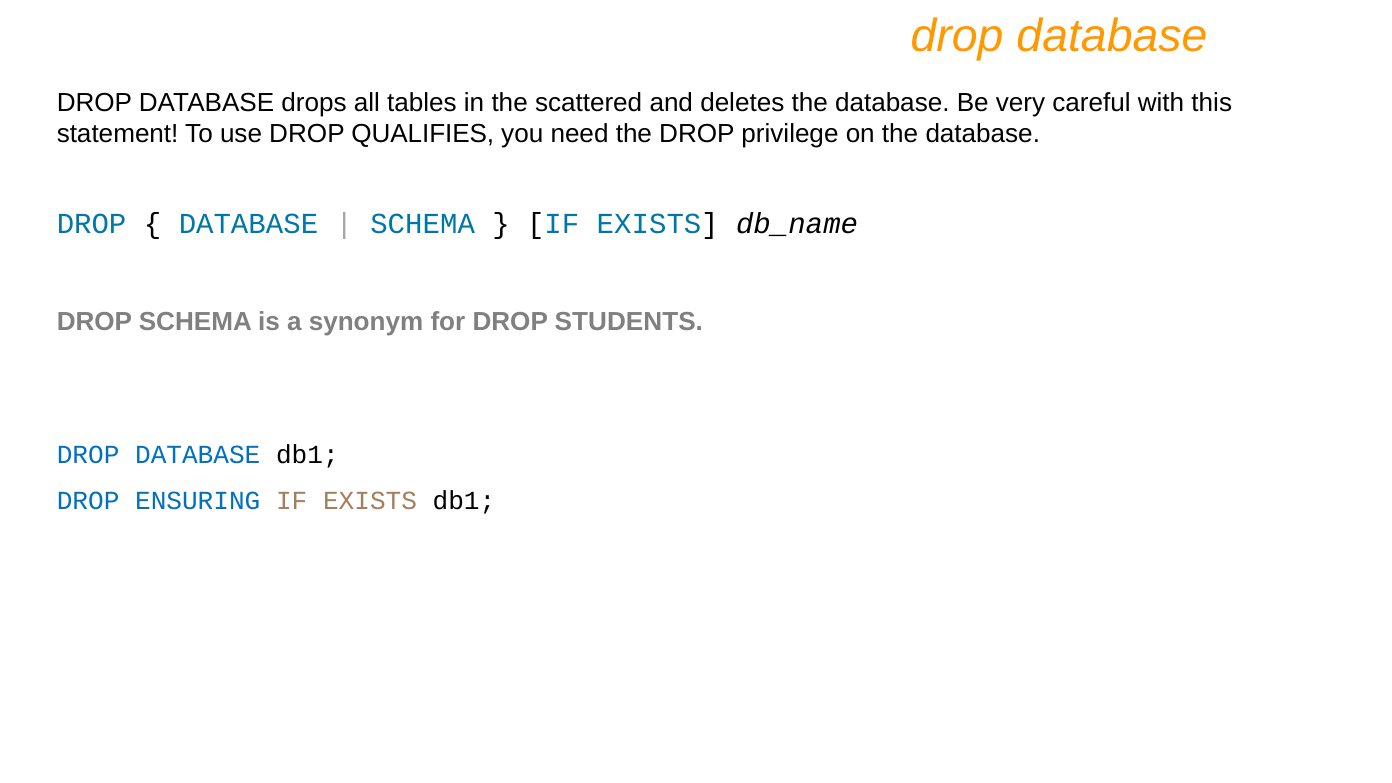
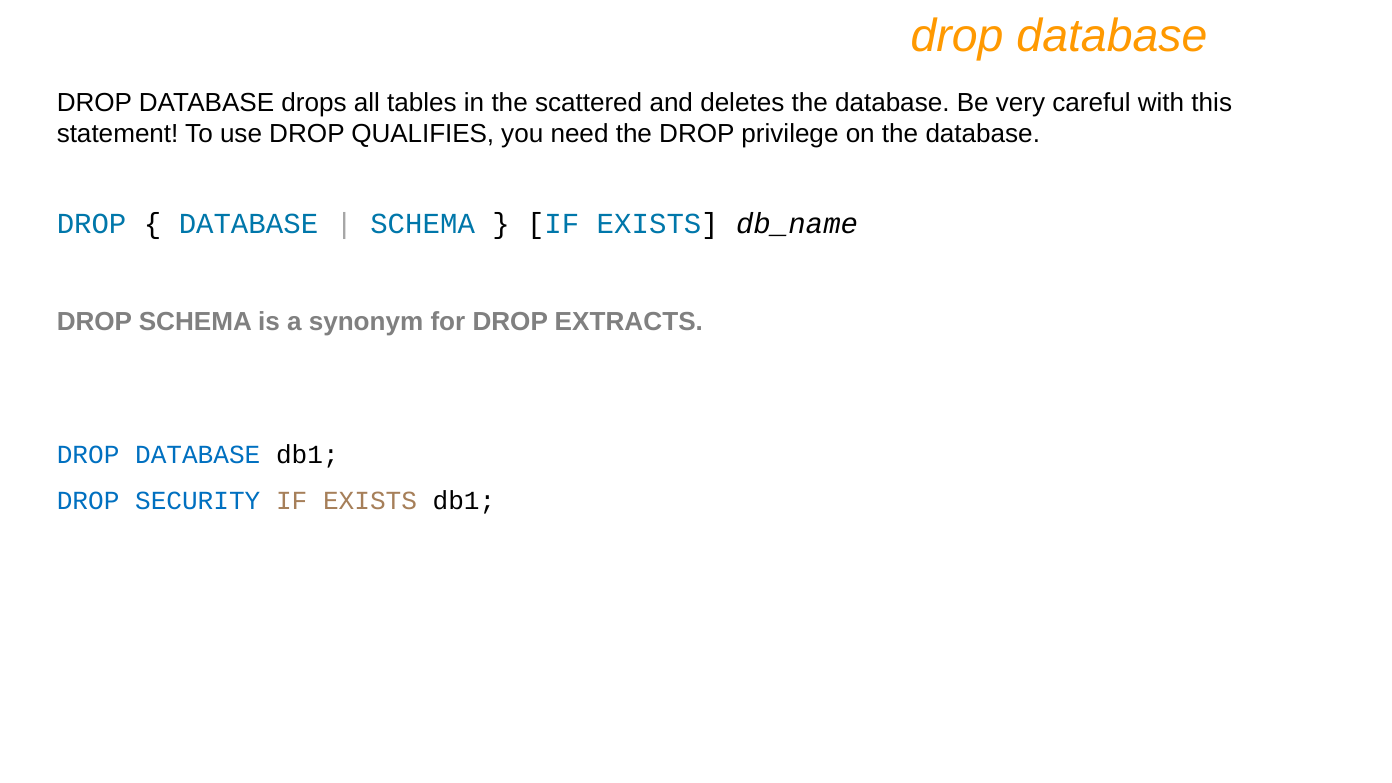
STUDENTS: STUDENTS -> EXTRACTS (629, 321)
ENSURING: ENSURING -> SECURITY (198, 501)
